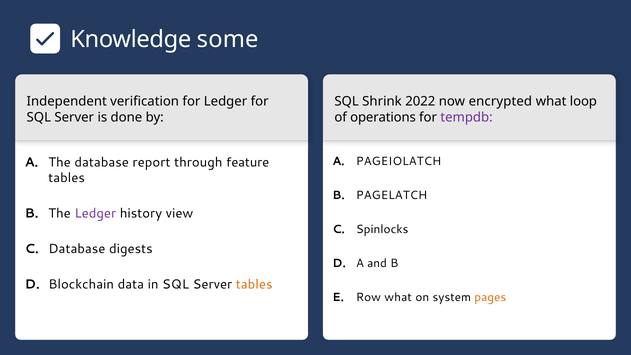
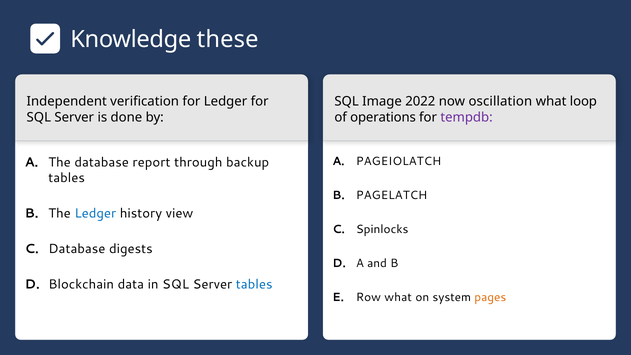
some: some -> these (228, 40)
Shrink: Shrink -> Image (382, 102)
encrypted: encrypted -> oscillation (500, 102)
feature: feature -> backup (248, 162)
Ledger colour: purple -> blue (95, 214)
tables colour: orange -> blue (254, 285)
